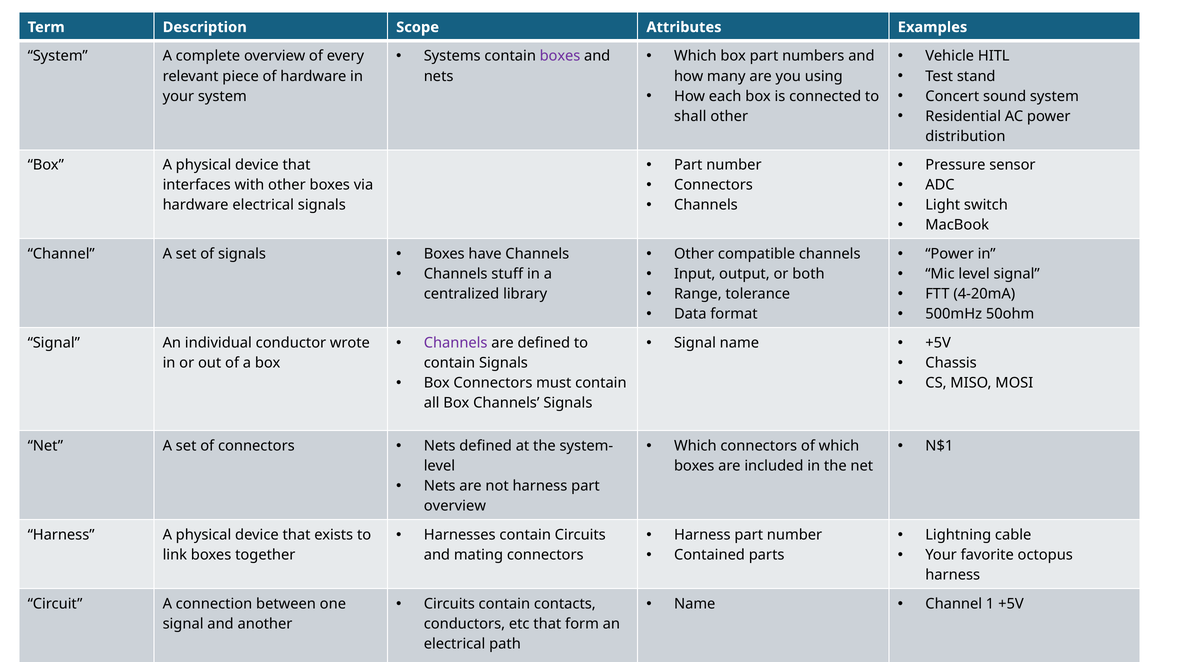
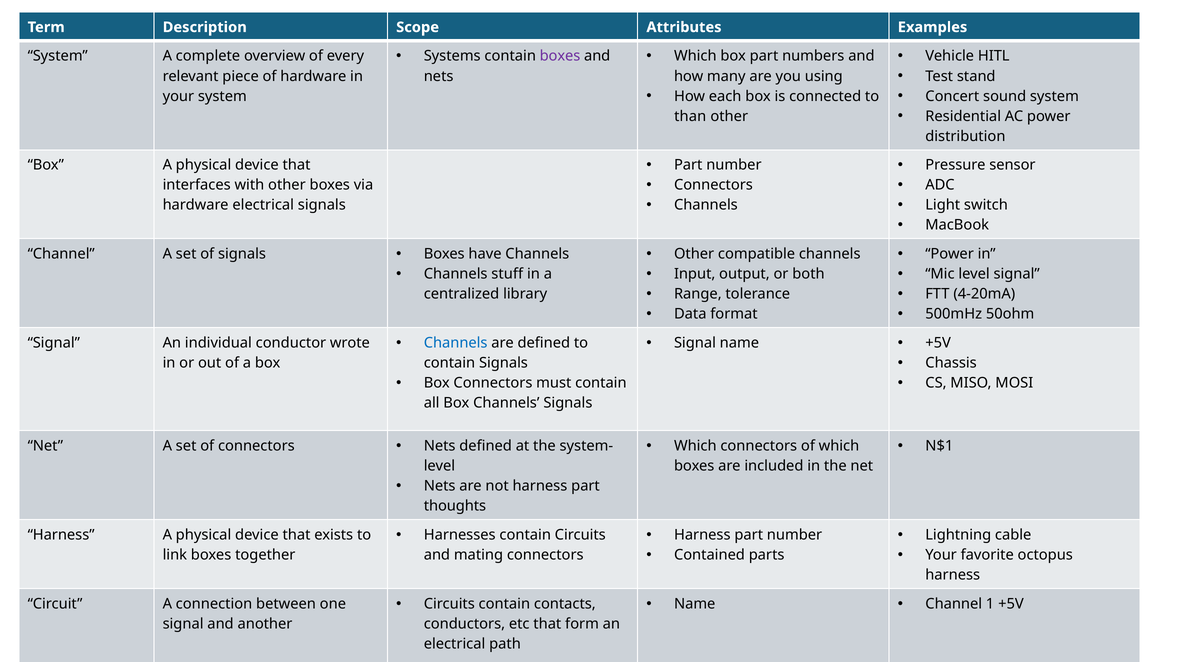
shall: shall -> than (690, 116)
Channels colour: purple -> blue (456, 343)
overview: overview -> thoughts (455, 506)
